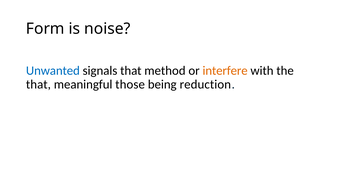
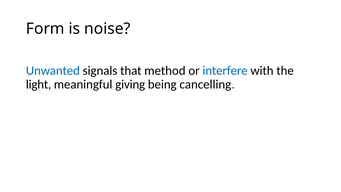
interfere colour: orange -> blue (225, 70)
that: that -> light (39, 84)
those: those -> giving (130, 84)
reduction: reduction -> cancelling (205, 84)
